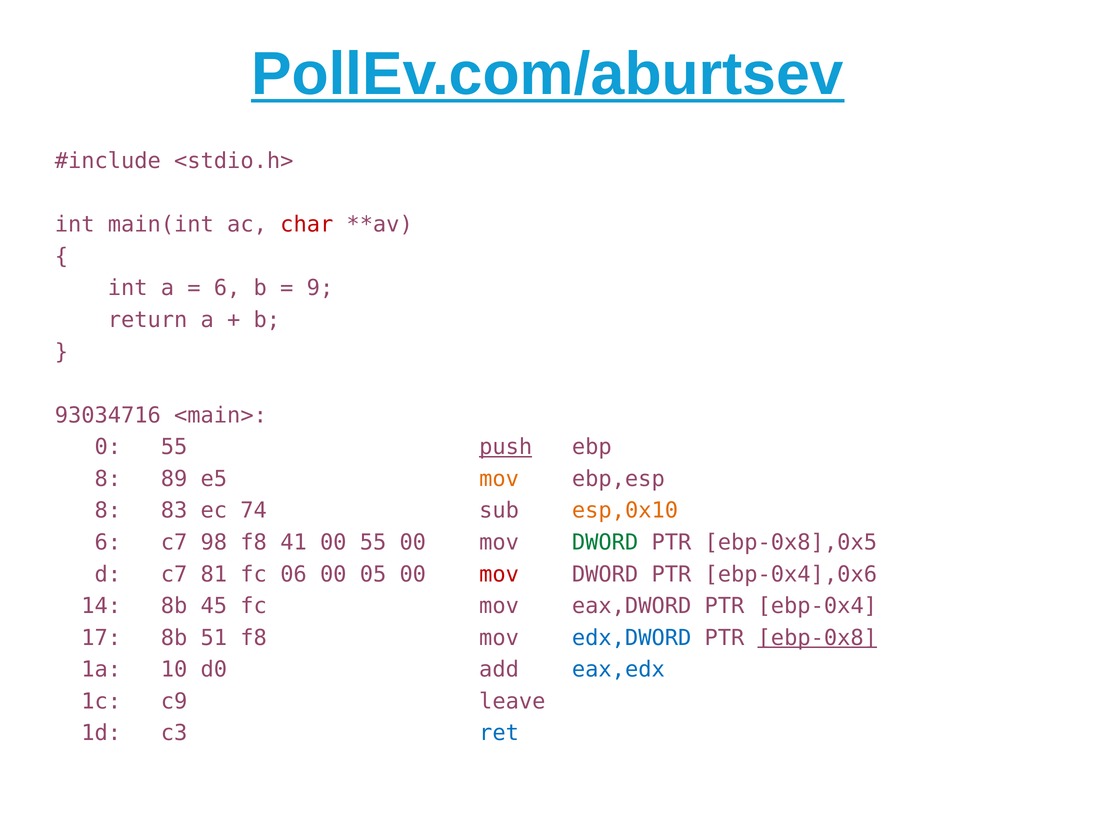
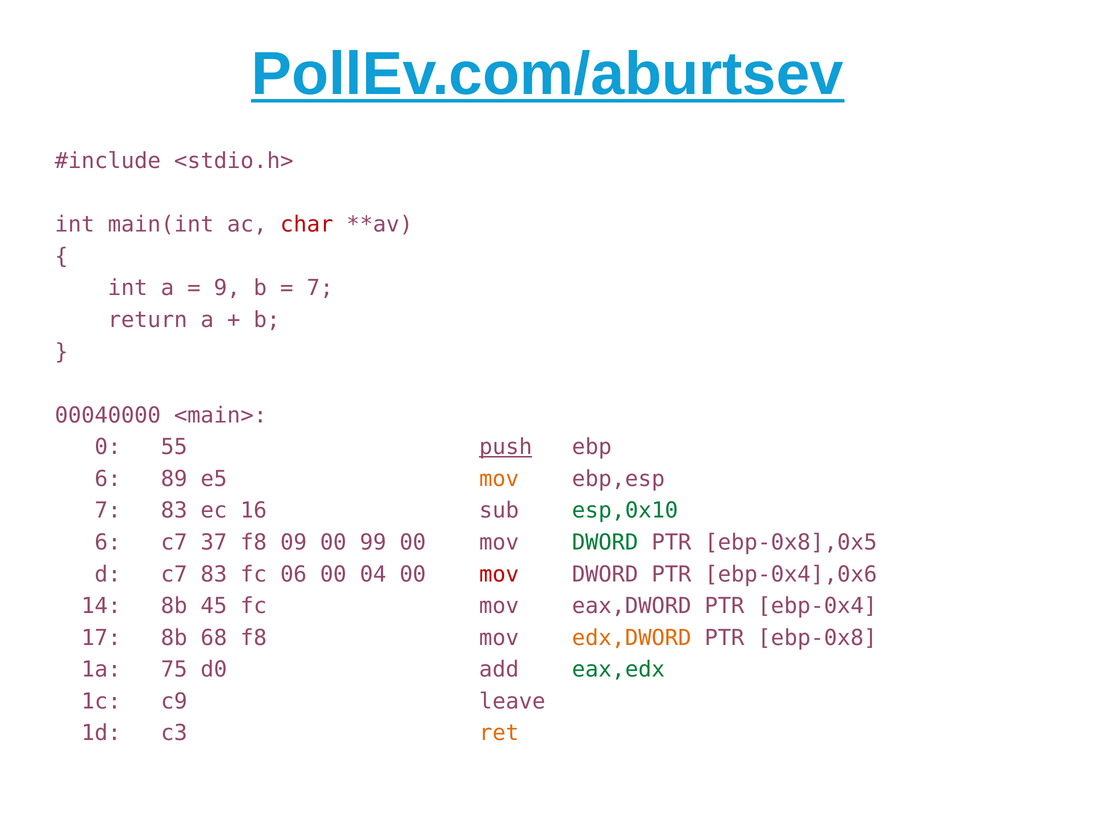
6: 6 -> 9 (227, 288)
9: 9 -> 7 (320, 288)
93034716: 93034716 -> 00040000 (108, 415)
8: 8 -> 6 (108, 479)
8: 8 -> 7 (108, 511)
74: 74 -> 16 (254, 511)
esp,0x10 colour: orange -> green (625, 511)
98: 98 -> 37 (214, 542)
41: 41 -> 09 (294, 542)
00 55: 55 -> 99 (373, 542)
c7 81: 81 -> 83 (214, 574)
05: 05 -> 04 (373, 574)
51: 51 -> 68 (214, 638)
edx,DWORD colour: blue -> orange (632, 638)
ebp-0x8 underline: present -> none (817, 638)
10: 10 -> 75 (174, 670)
eax,edx colour: blue -> green (618, 670)
ret colour: blue -> orange (499, 733)
